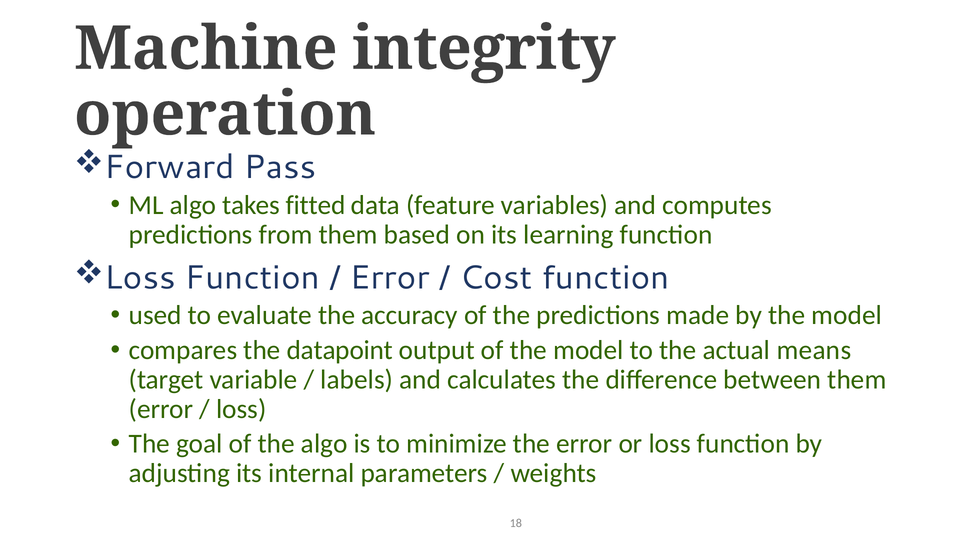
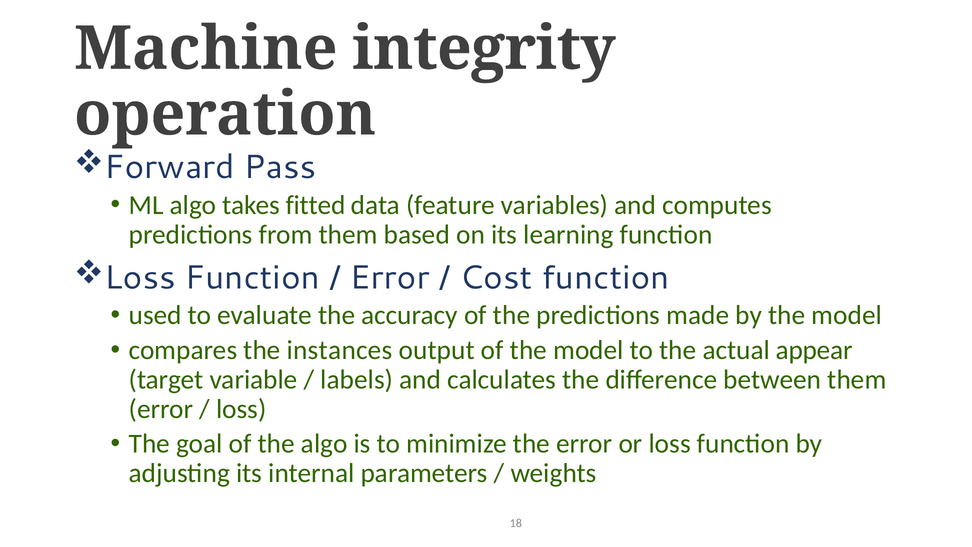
datapoint: datapoint -> instances (340, 350)
means: means -> appear (814, 350)
